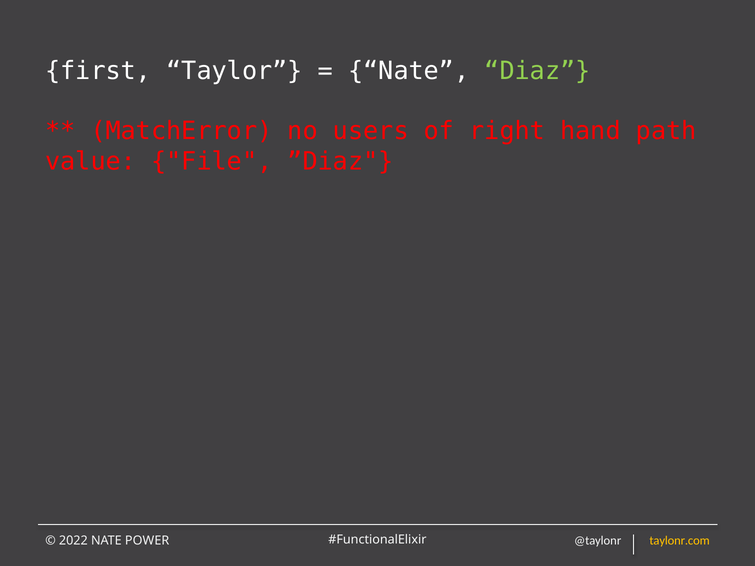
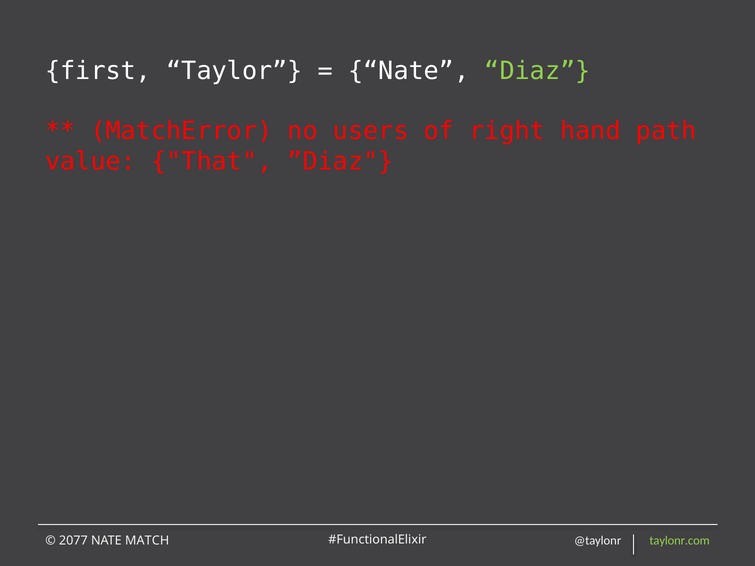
File: File -> That (212, 161)
2022: 2022 -> 2077 (73, 541)
POWER: POWER -> MATCH (147, 541)
taylonr.com colour: yellow -> light green (680, 541)
